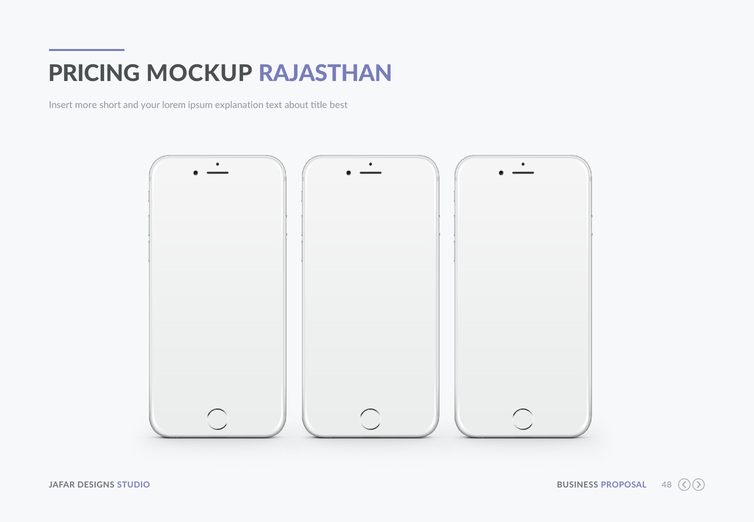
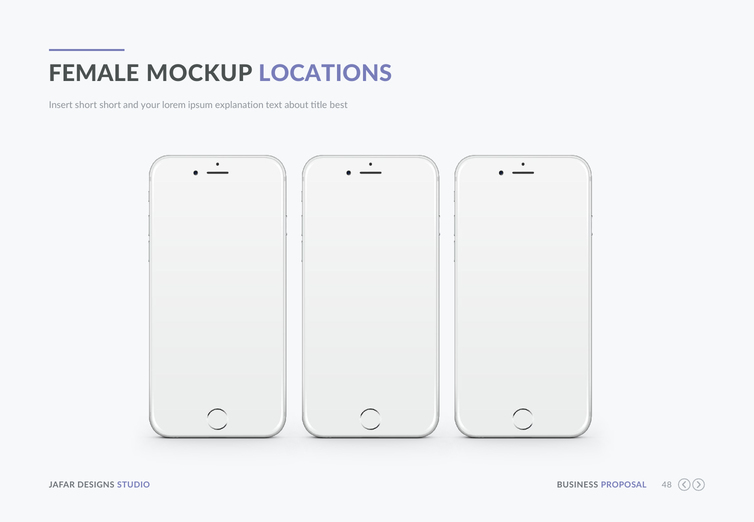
PRICING: PRICING -> FEMALE (94, 74)
RAJASTHAN: RAJASTHAN -> LOCATIONS (325, 74)
Insert more: more -> short (86, 105)
